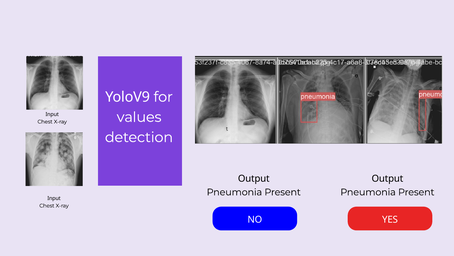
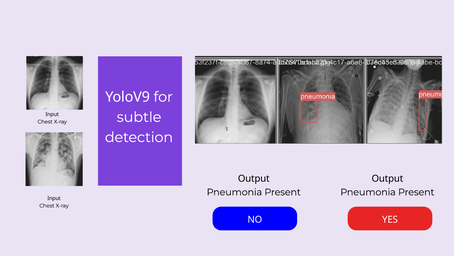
values: values -> subtle (139, 117)
